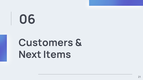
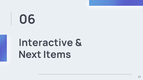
Customers: Customers -> Interactive (46, 43)
